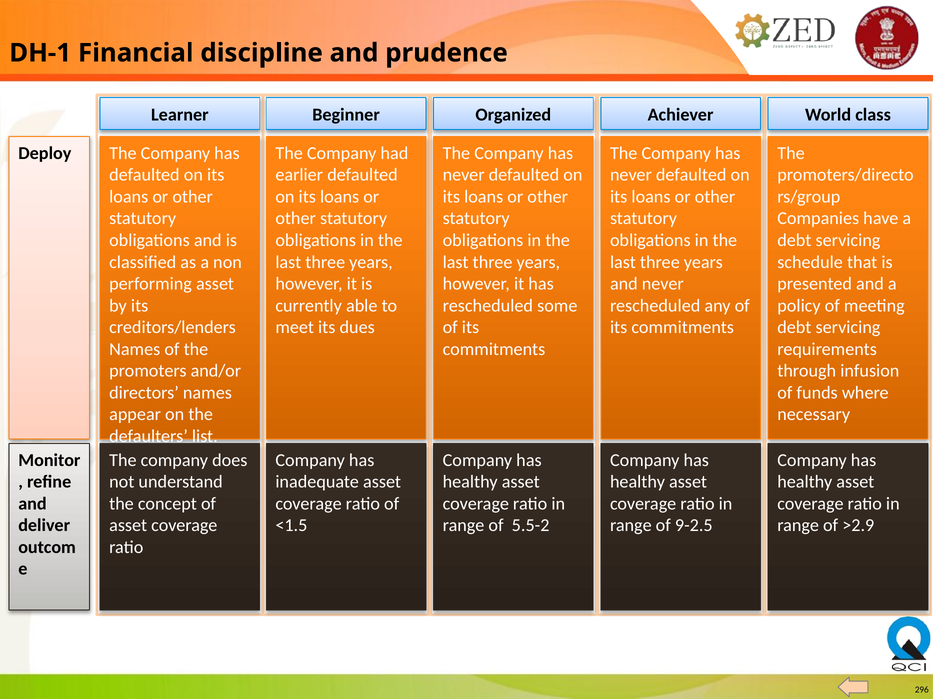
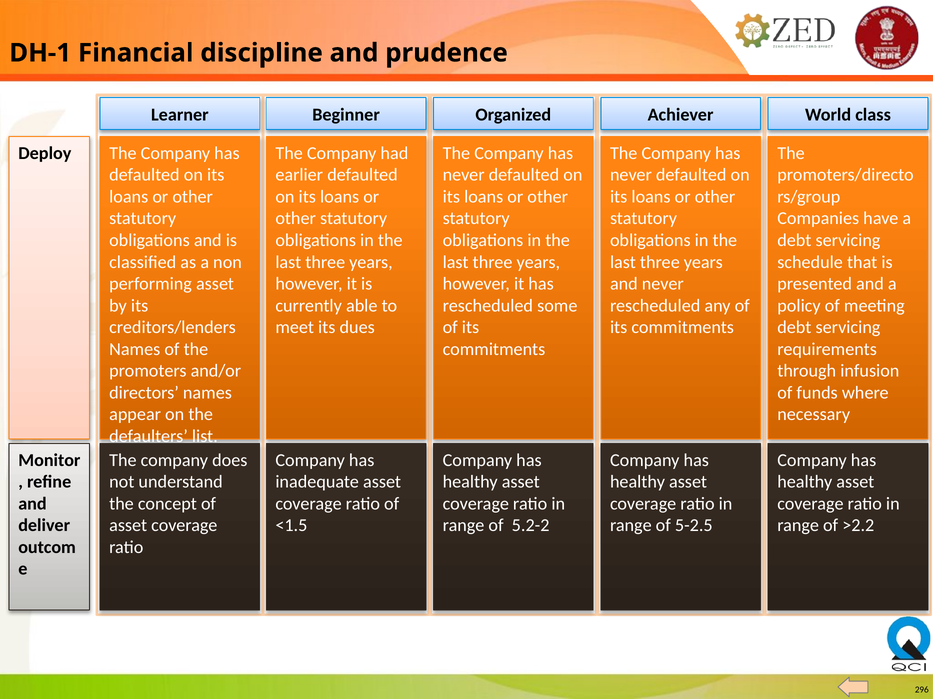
5.5-2: 5.5-2 -> 5.2-2 (531, 526)
9-2.5: 9-2.5 -> 5-2.5 (694, 526)
>2.9: >2.9 -> >2.2 (858, 526)
